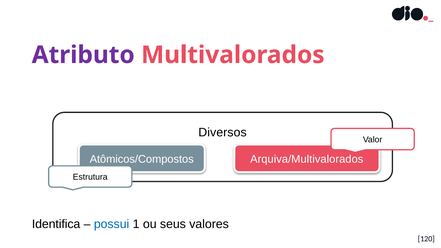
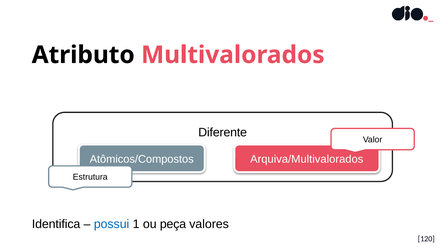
Atributo colour: purple -> black (83, 55)
Diversos: Diversos -> Diferente (223, 132)
seus: seus -> peça (173, 224)
